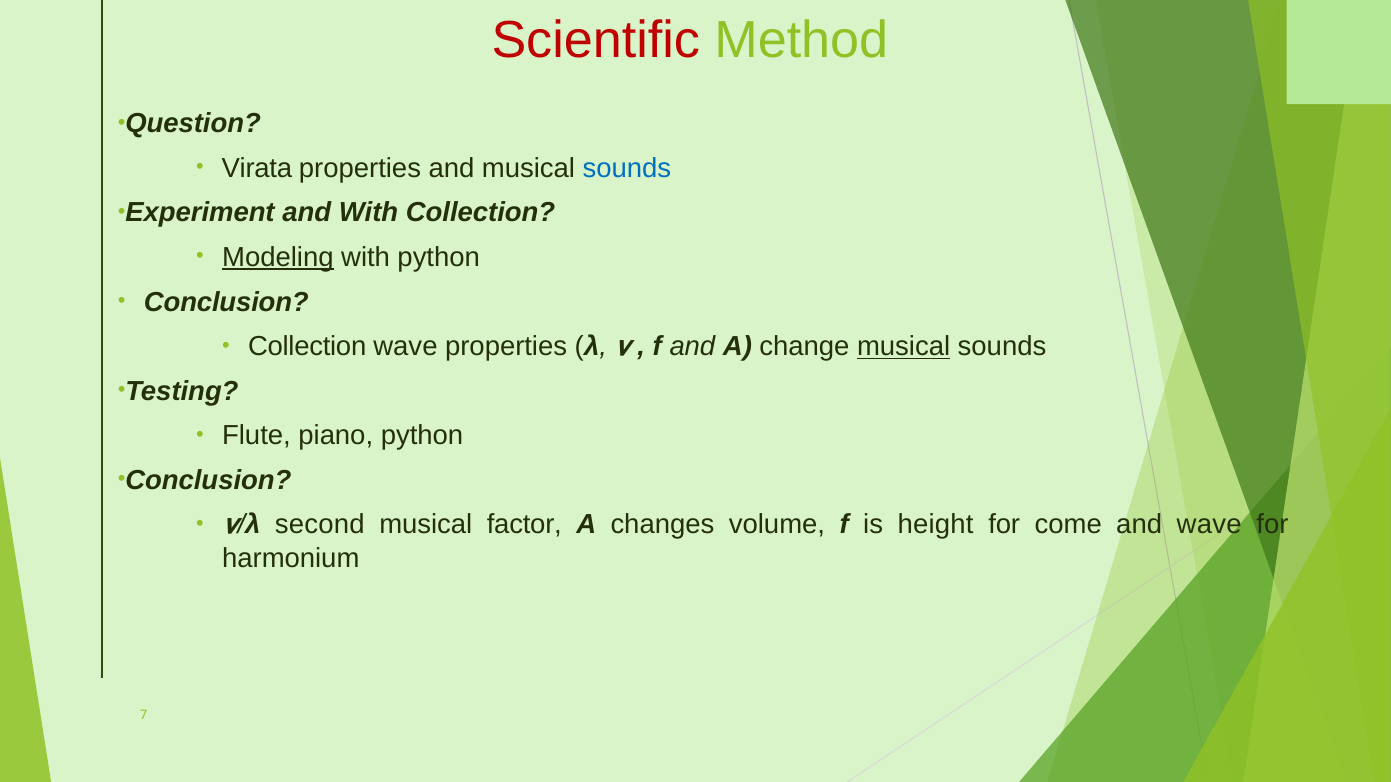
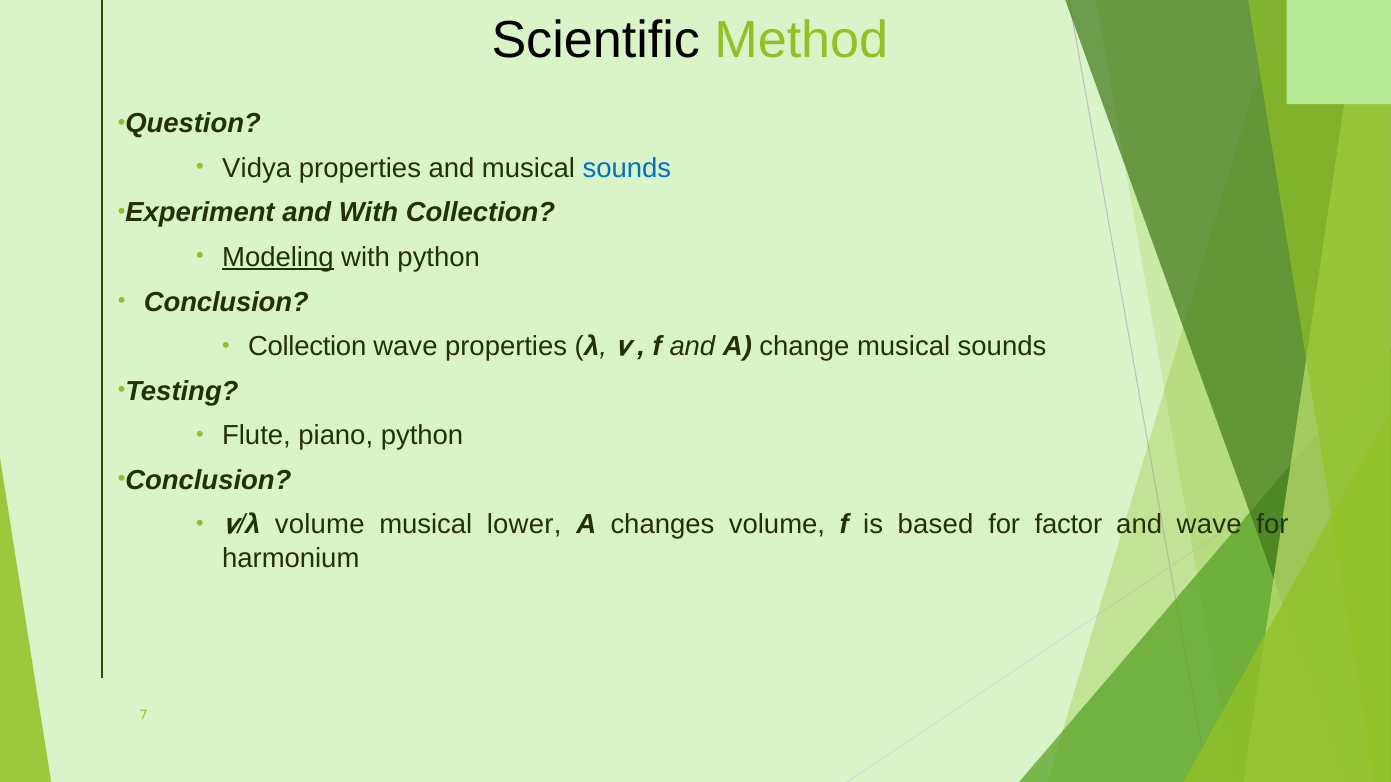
Scientific colour: red -> black (596, 40)
Virata: Virata -> Vidya (257, 168)
musical underline: present -> none (904, 347)
𝛎/λ second: second -> volume (320, 525)
factor: factor -> lower (524, 525)
height: height -> based (936, 525)
come: come -> factor (1068, 525)
